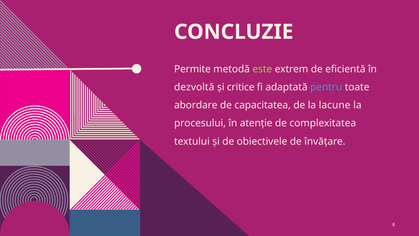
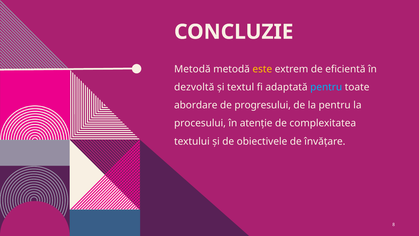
Permite: Permite -> Metodă (192, 69)
este colour: light green -> yellow (262, 69)
critice: critice -> textul (241, 87)
capacitatea: capacitatea -> progresului (263, 105)
la lacune: lacune -> pentru (335, 105)
